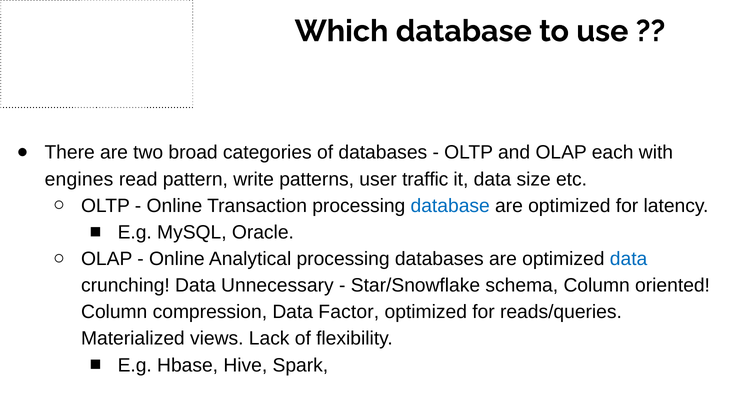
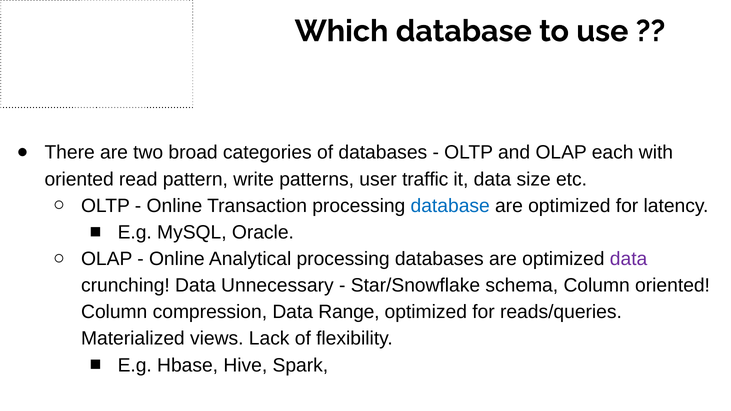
engines: engines -> oriented (79, 179)
data colour: blue -> purple (629, 259)
Factor: Factor -> Range (349, 312)
